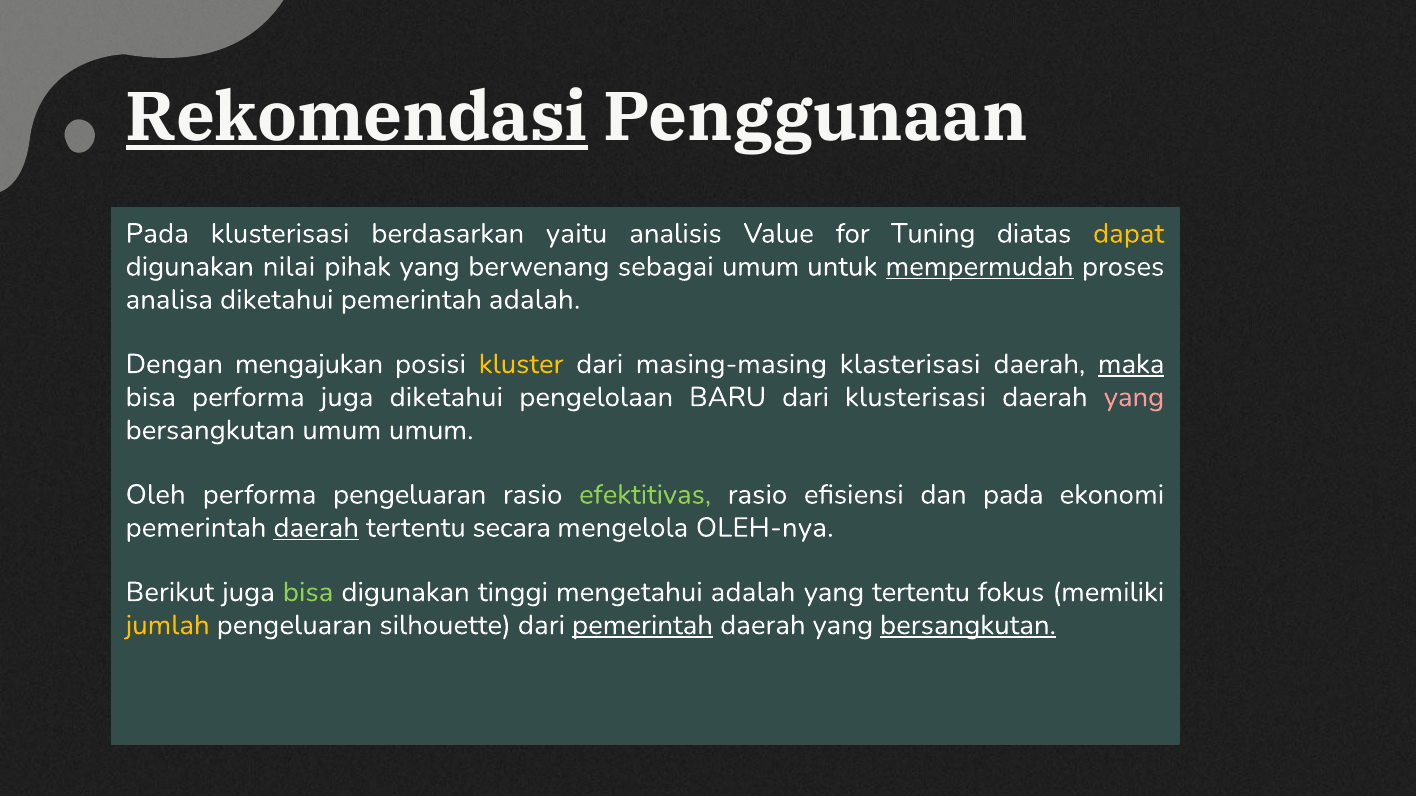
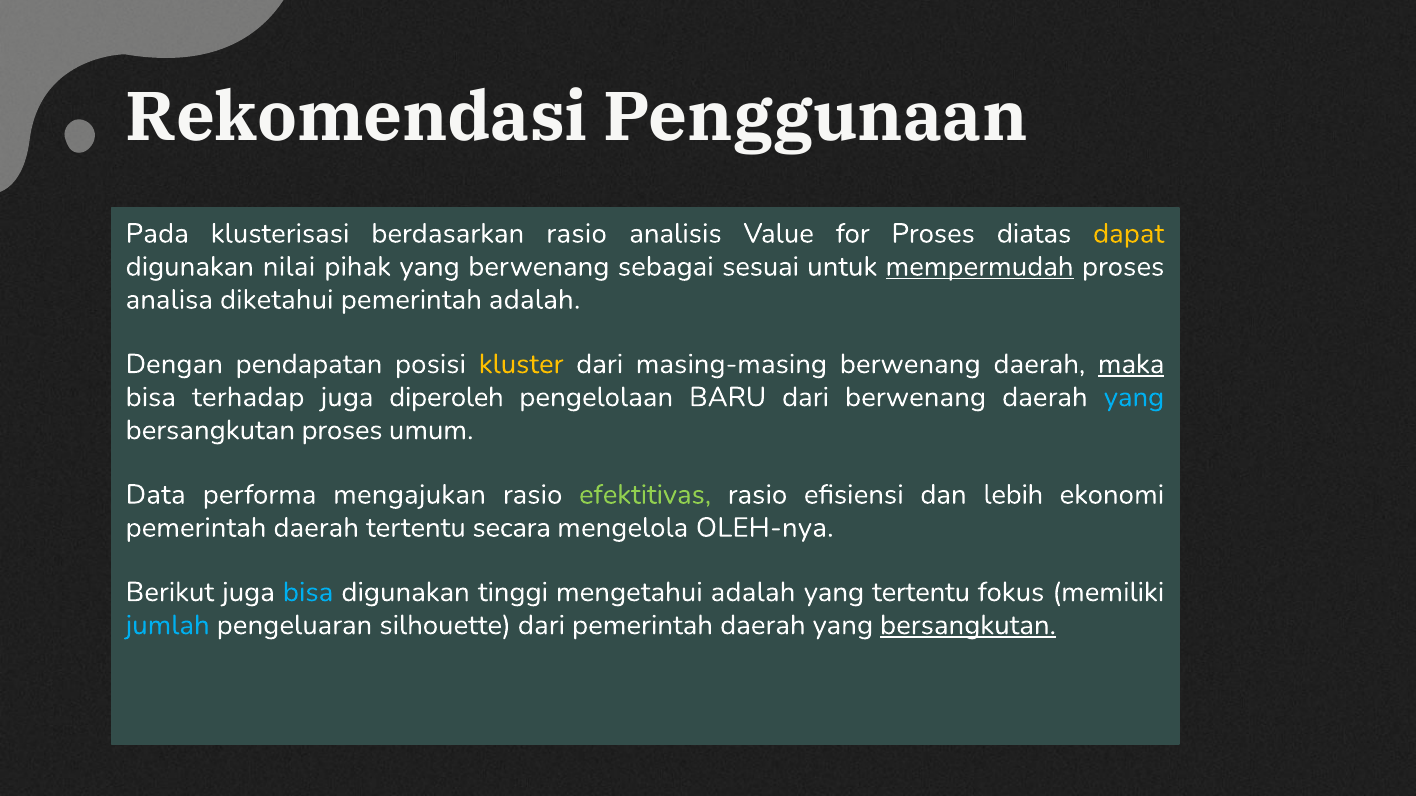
Rekomendasi underline: present -> none (357, 118)
berdasarkan yaitu: yaitu -> rasio (577, 234)
for Tuning: Tuning -> Proses (933, 234)
sebagai umum: umum -> sesuai (761, 267)
mengajukan: mengajukan -> pendapatan (309, 364)
masing-masing klasterisasi: klasterisasi -> berwenang (910, 364)
bisa performa: performa -> terhadap (248, 397)
juga diketahui: diketahui -> diperoleh (446, 397)
dari klusterisasi: klusterisasi -> berwenang (916, 397)
yang colour: pink -> light blue (1134, 397)
bersangkutan umum: umum -> proses (342, 430)
Oleh: Oleh -> Data (156, 495)
performa pengeluaran: pengeluaran -> mengajukan (409, 495)
dan pada: pada -> lebih (1013, 495)
daerah underline: present -> none (316, 528)
bisa colour: light green -> light blue (308, 592)
jumlah colour: yellow -> light blue (168, 625)
pemerintah underline: present -> none (643, 625)
